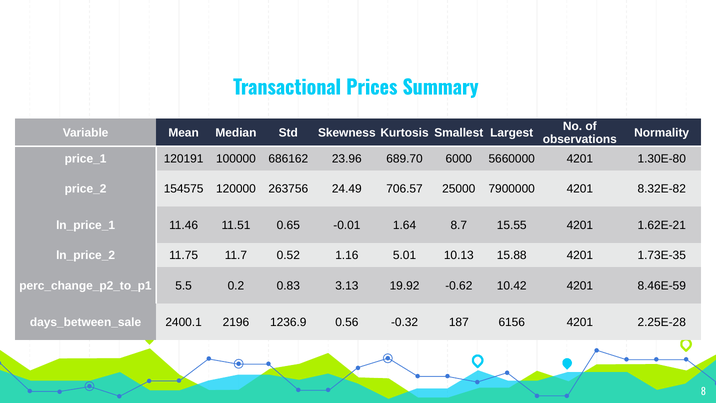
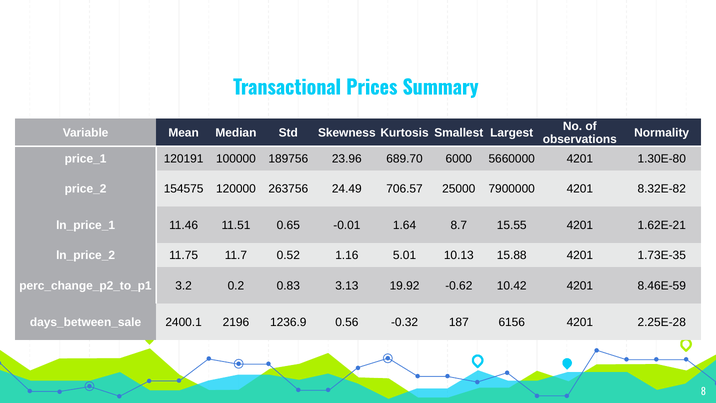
686162: 686162 -> 189756 (288, 159)
5.5: 5.5 -> 3.2 (184, 286)
